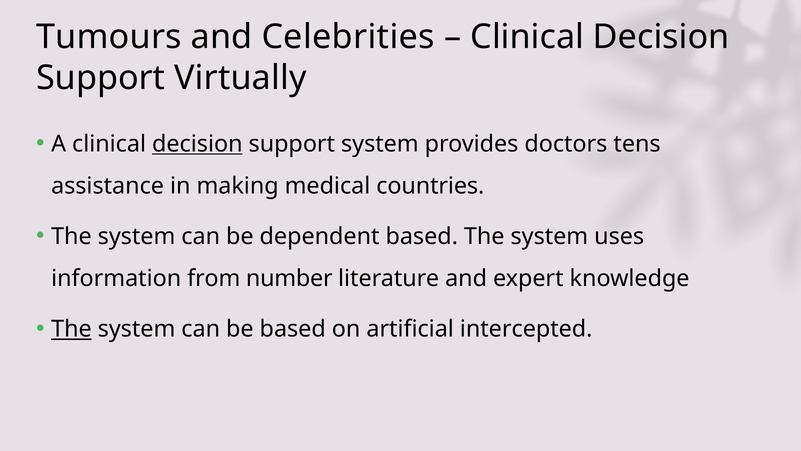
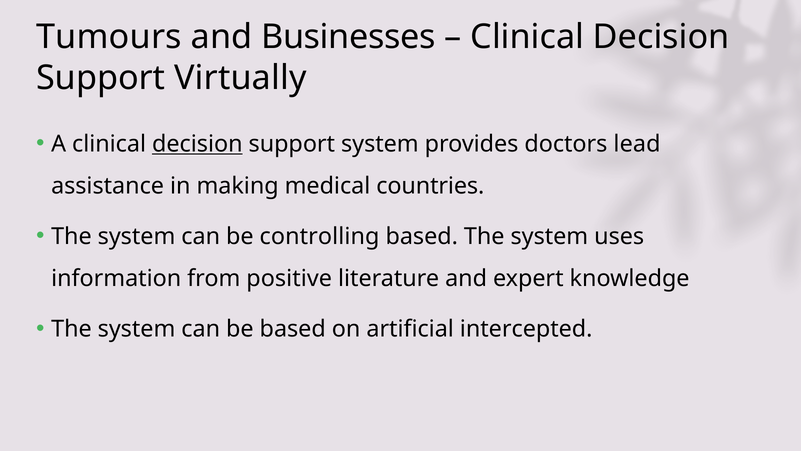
Celebrities: Celebrities -> Businesses (348, 37)
tens: tens -> lead (637, 144)
dependent: dependent -> controlling (320, 236)
number: number -> positive (289, 278)
The underline: present -> none (71, 329)
